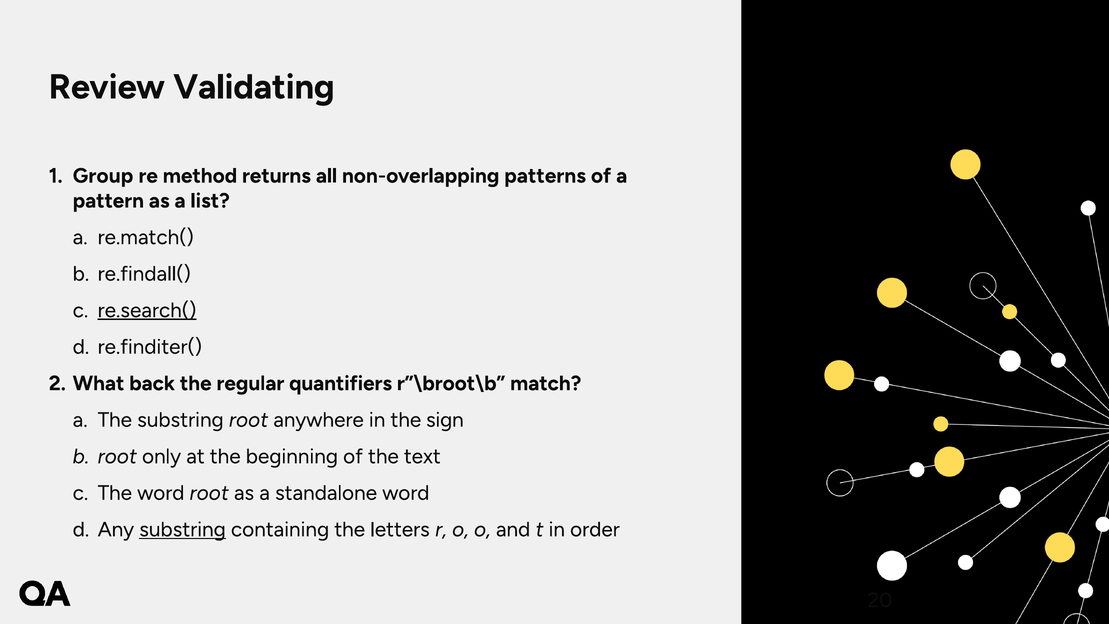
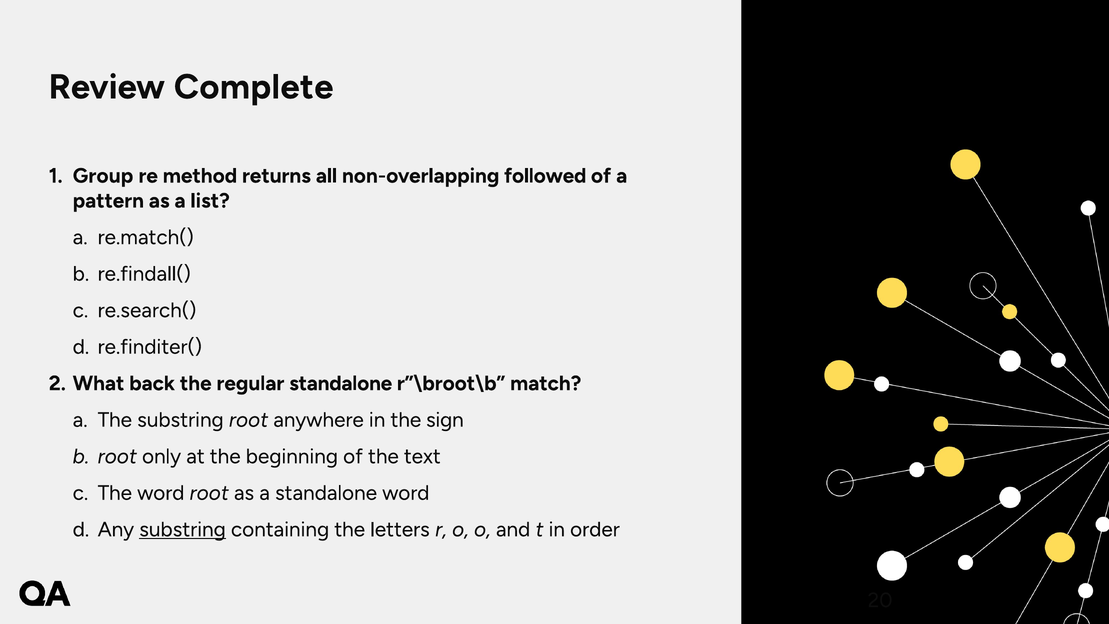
Validating: Validating -> Complete (254, 87)
patterns: patterns -> followed (545, 176)
re.search( underline: present -> none (147, 310)
regular quantifiers: quantifiers -> standalone (341, 383)
